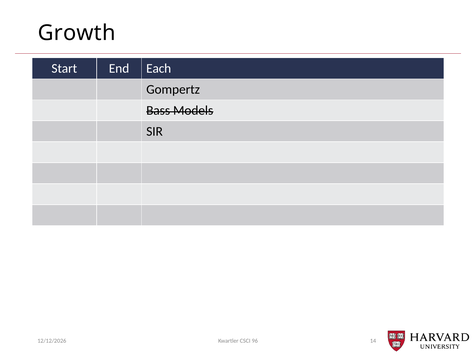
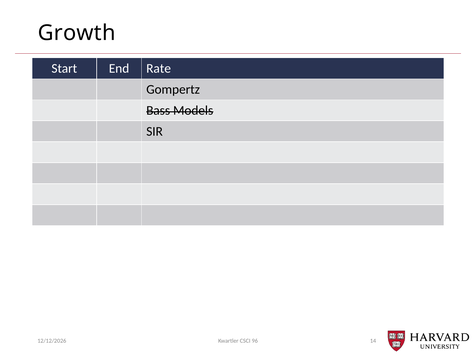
Each: Each -> Rate (159, 68)
